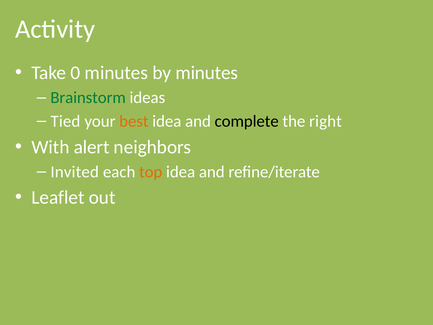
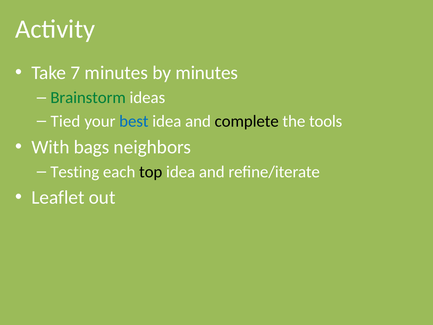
0: 0 -> 7 (75, 73)
best colour: orange -> blue (134, 121)
right: right -> tools (326, 121)
alert: alert -> bags (92, 147)
Invited: Invited -> Testing (75, 172)
top colour: orange -> black (151, 172)
